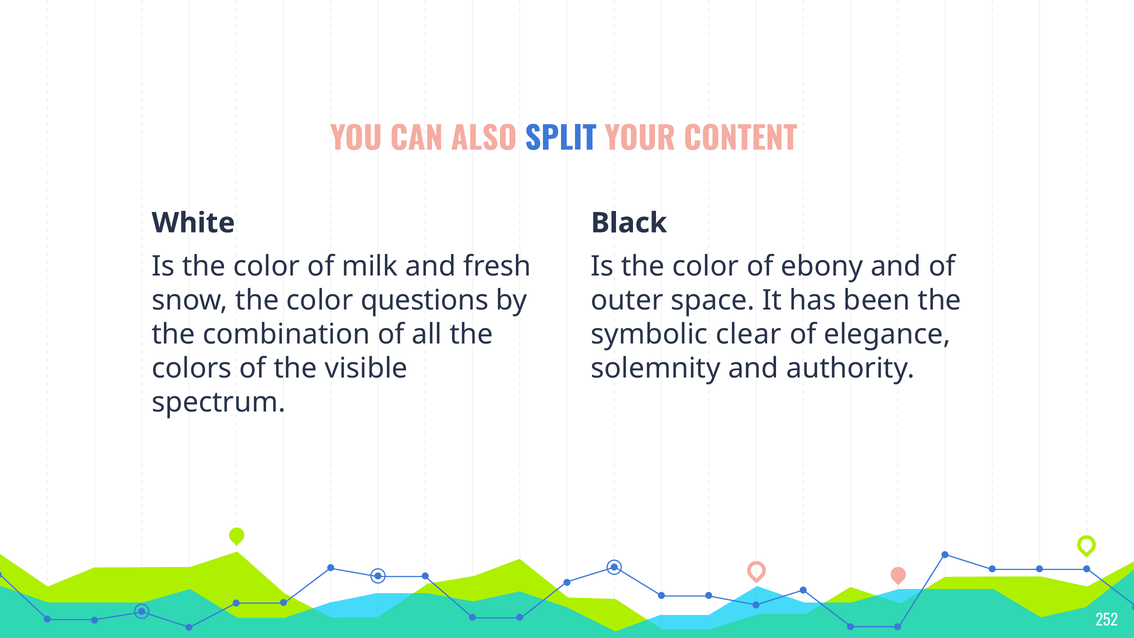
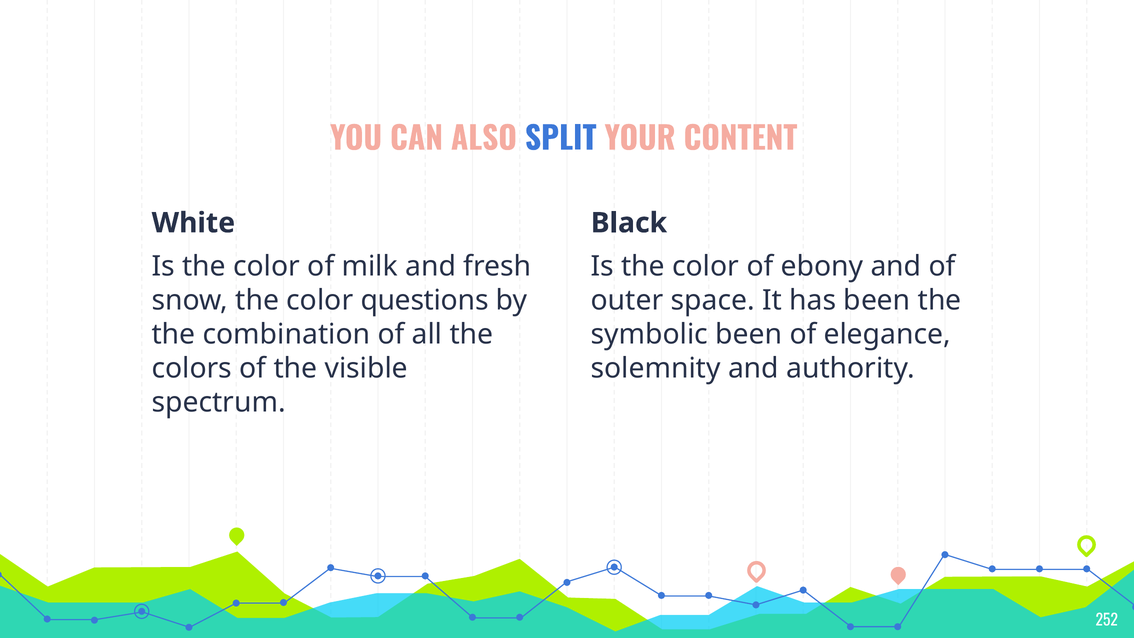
symbolic clear: clear -> been (749, 334)
